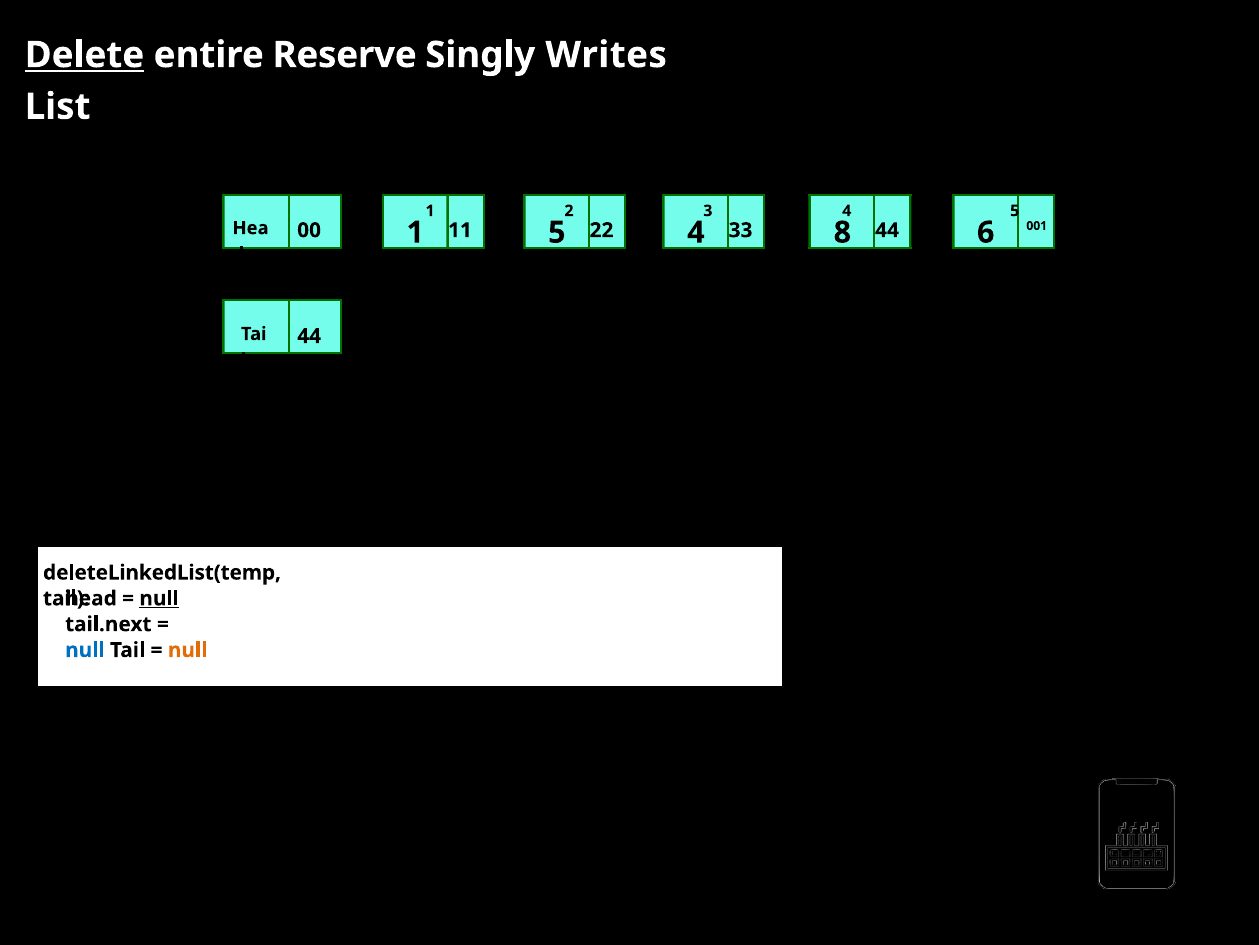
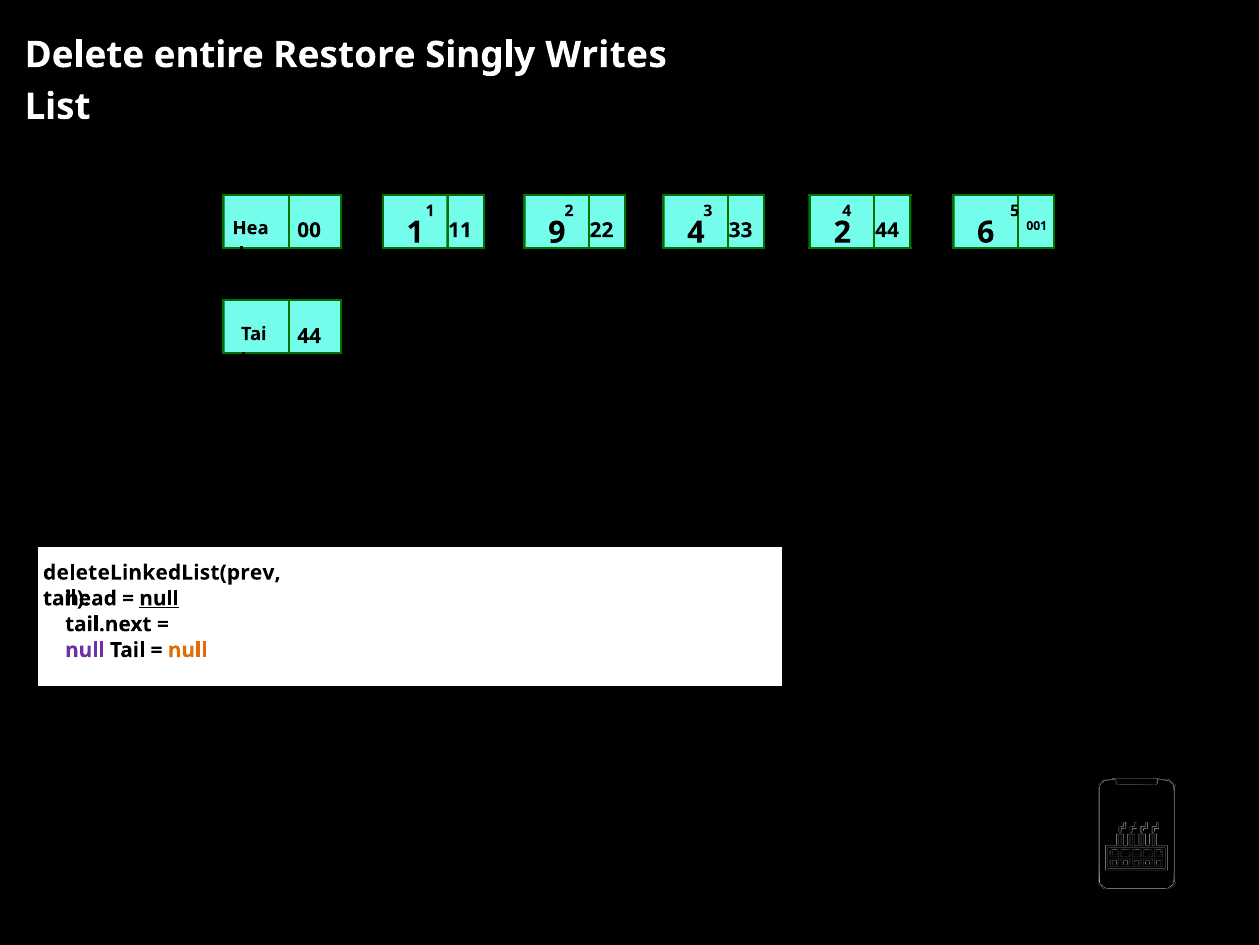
Delete underline: present -> none (84, 55)
Reserve: Reserve -> Restore (344, 55)
1 5: 5 -> 9 (557, 233)
4 8: 8 -> 2 (842, 233)
deleteLinkedList(temp: deleteLinkedList(temp -> deleteLinkedList(prev (162, 573)
null colour: blue -> purple (85, 650)
